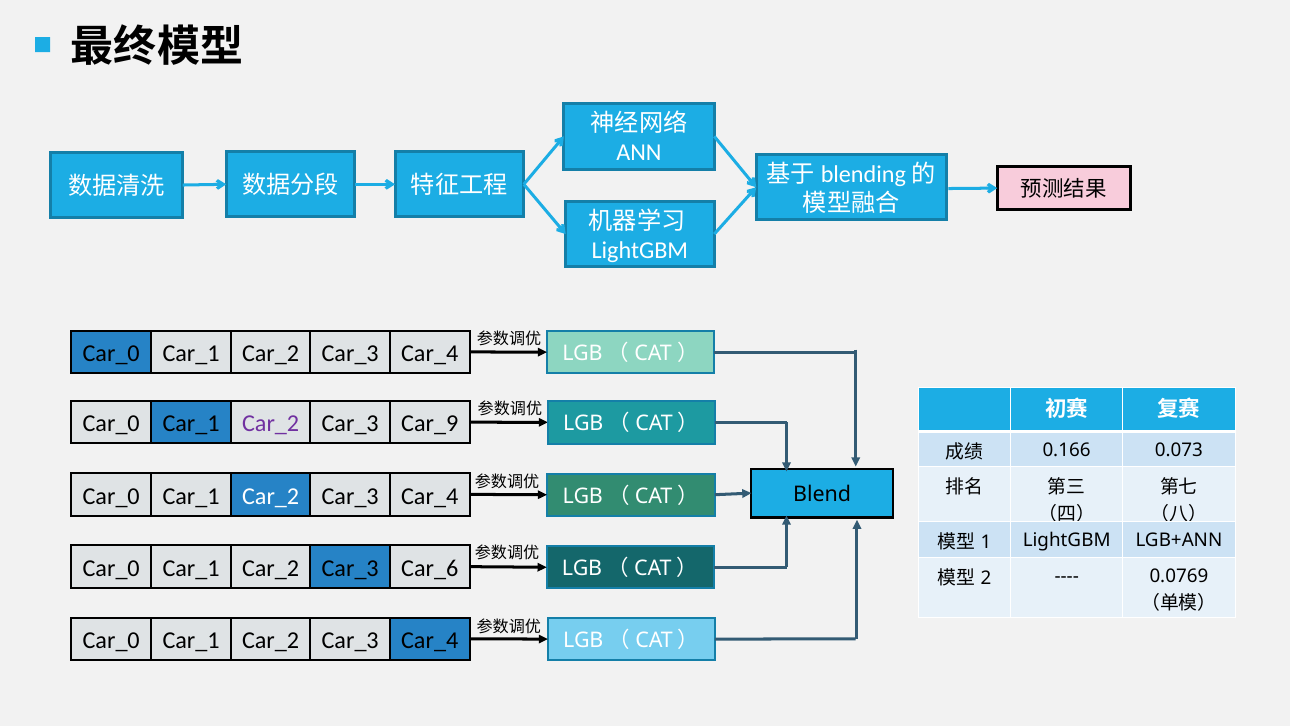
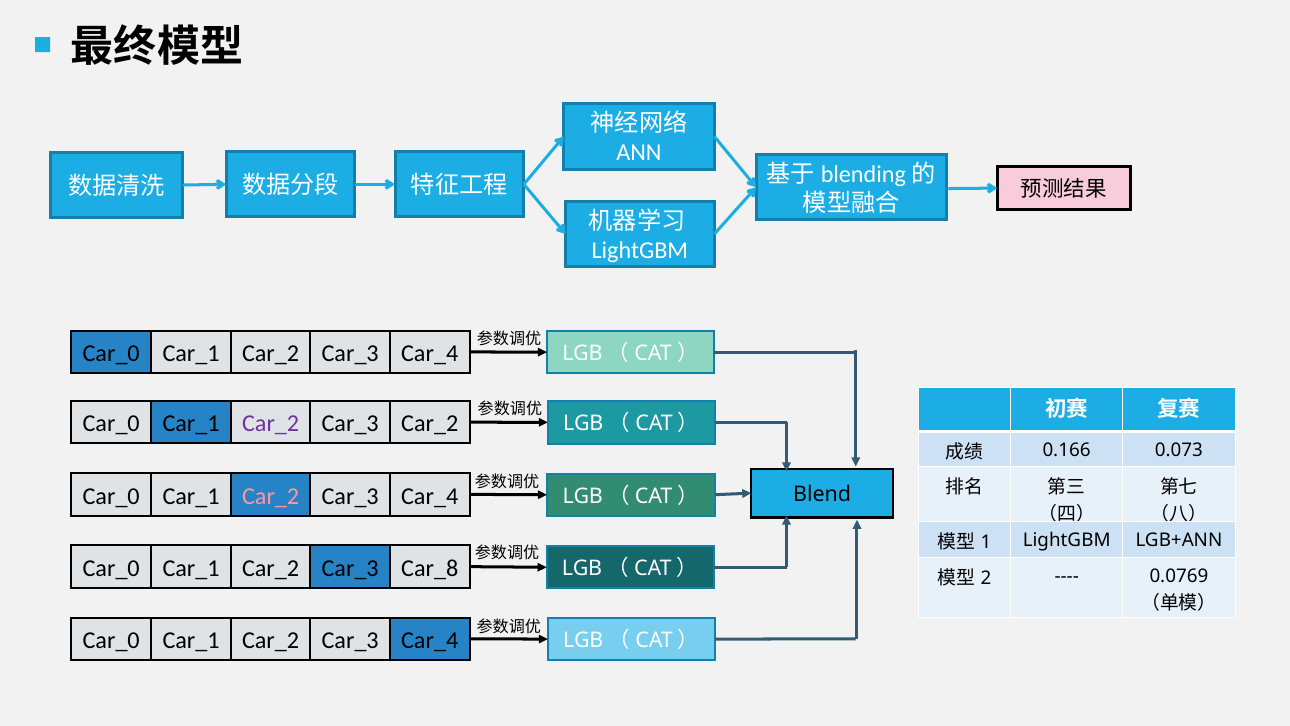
Car_3 Car_9: Car_9 -> Car_2 (430, 424)
Car_2 colour: white -> pink (271, 496)
Car_6: Car_6 -> Car_8 (430, 568)
